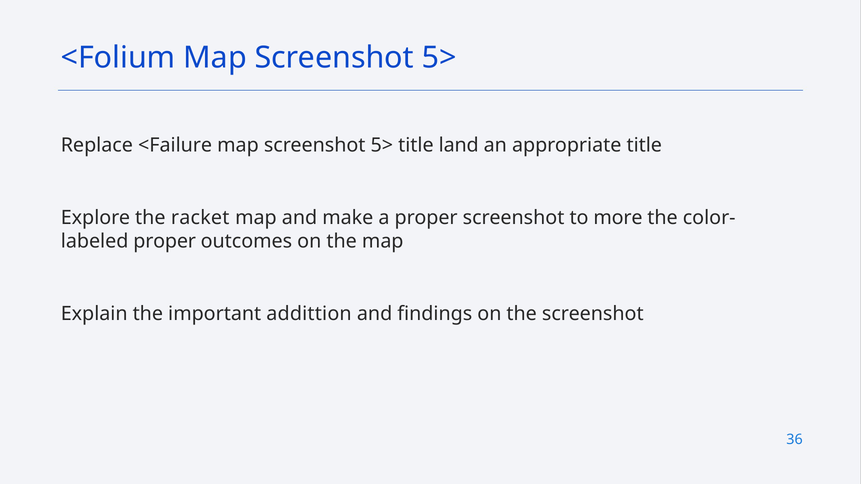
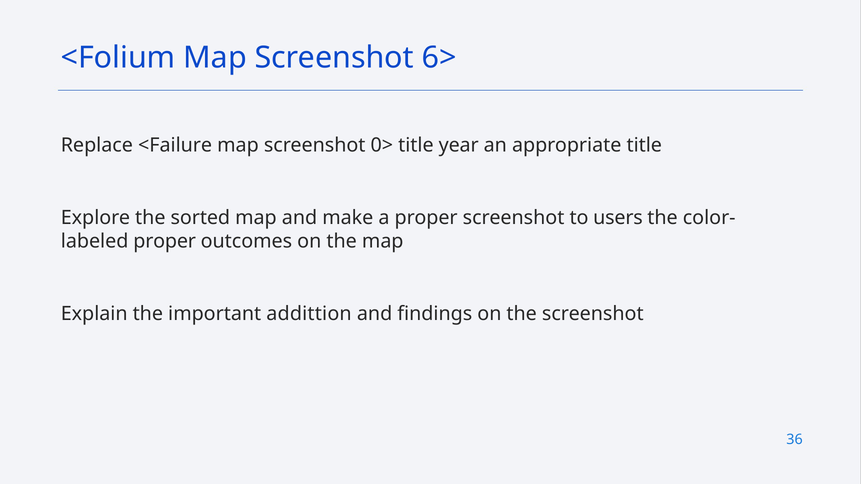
<Folium Map Screenshot 5>: 5> -> 6> (439, 58)
5>: 5> -> 0> (382, 145)
land: land -> year (459, 145)
racket: racket -> sorted (200, 218)
more: more -> users (618, 218)
